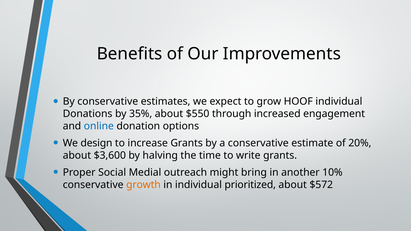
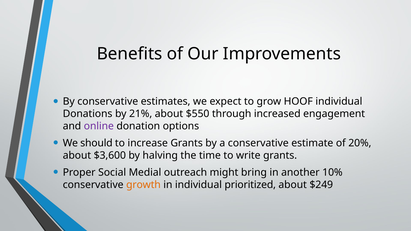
35%: 35% -> 21% (141, 114)
online colour: blue -> purple (99, 126)
design: design -> should (96, 143)
$572: $572 -> $249 (321, 185)
